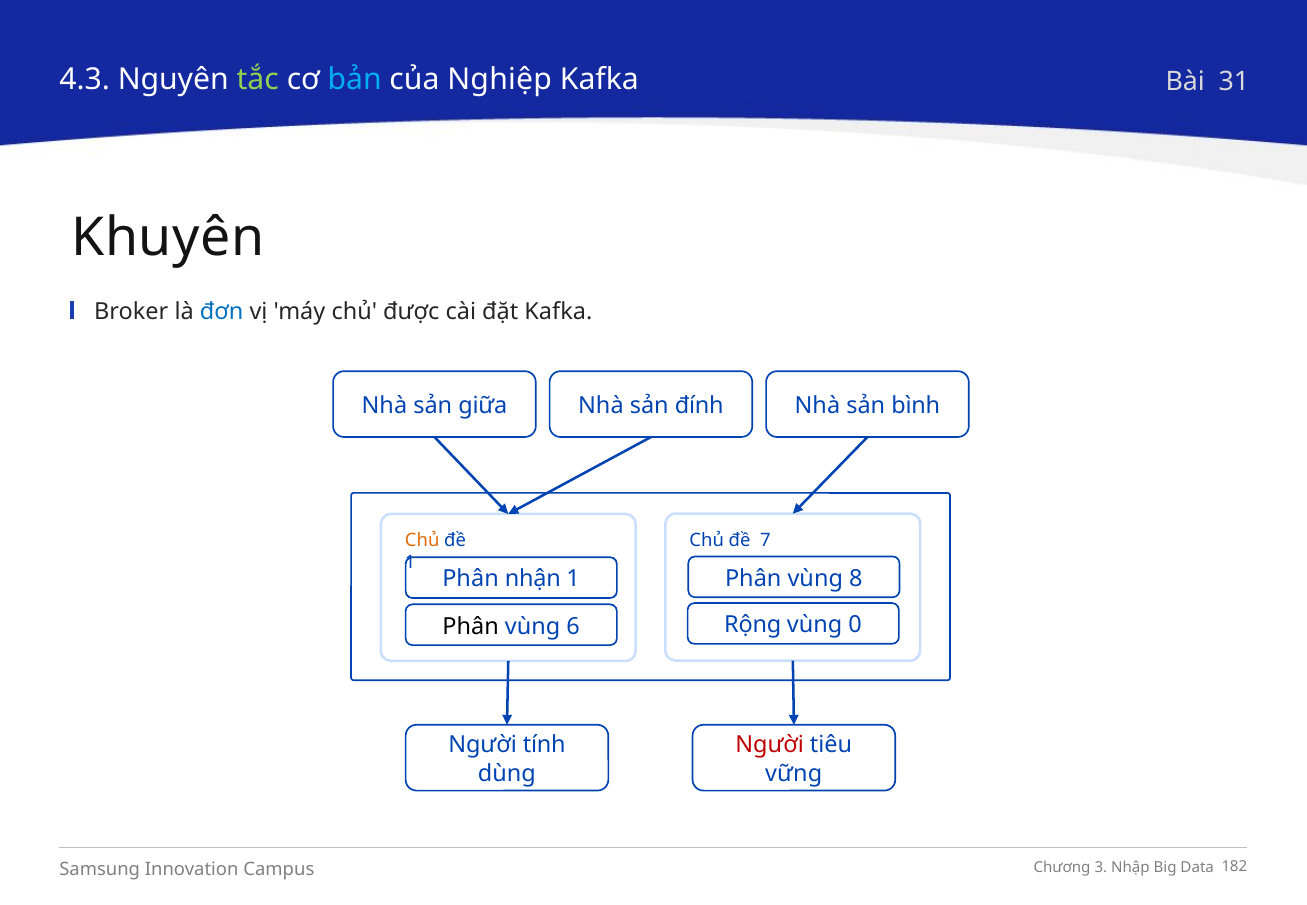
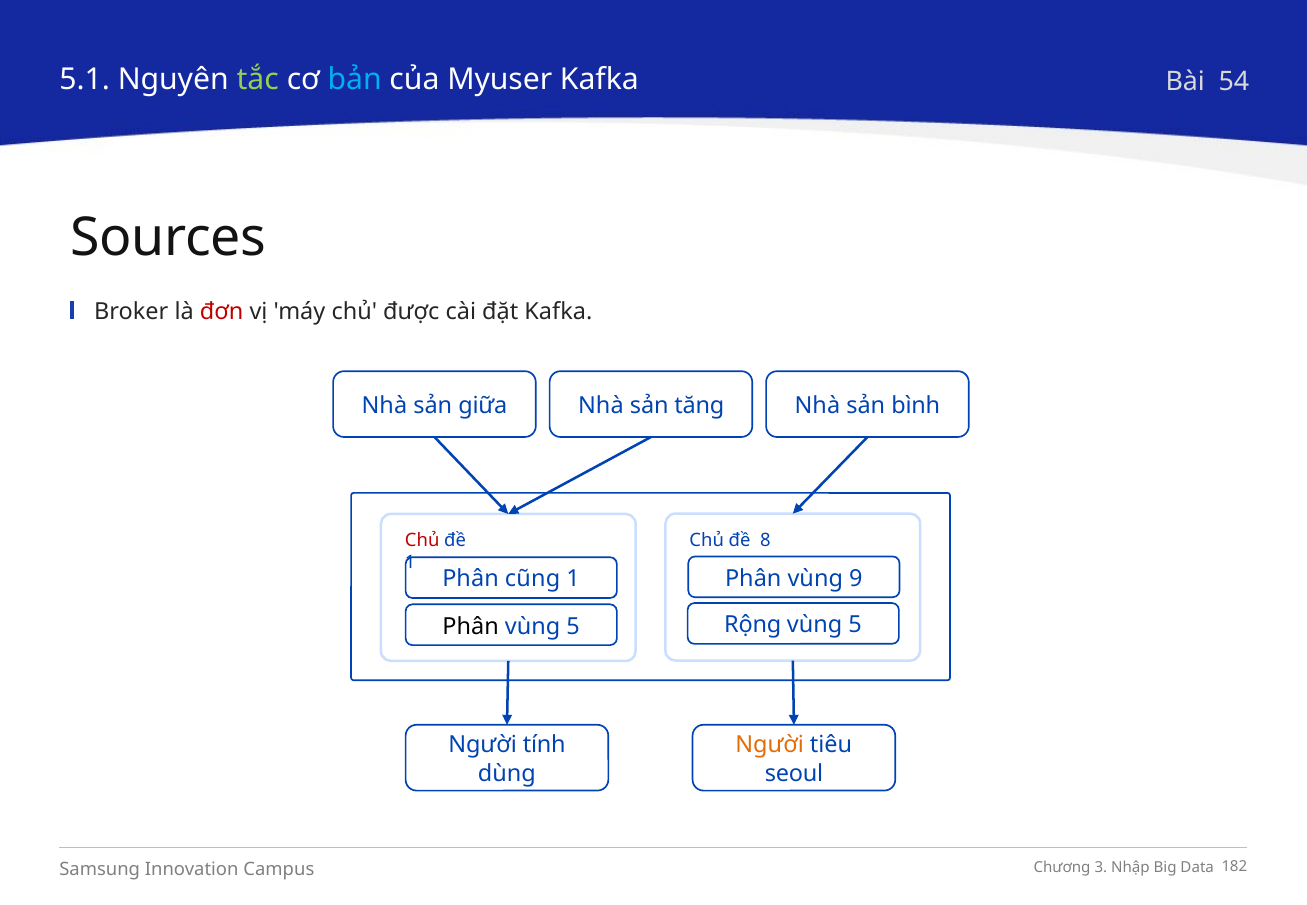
4.3: 4.3 -> 5.1 (85, 79)
Nghiệp: Nghiệp -> Myuser (500, 79)
31: 31 -> 54 (1234, 82)
Khuyên: Khuyên -> Sources (169, 237)
đơn colour: blue -> red (222, 311)
đính: đính -> tăng (699, 406)
7: 7 -> 8 (765, 540)
Chủ colour: orange -> red (422, 540)
8: 8 -> 9 (856, 578)
nhận: nhận -> cũng (533, 579)
0: 0 -> 5 (855, 625)
6: 6 -> 5 (573, 626)
Người colour: red -> orange (770, 745)
vững: vững -> seoul (794, 773)
